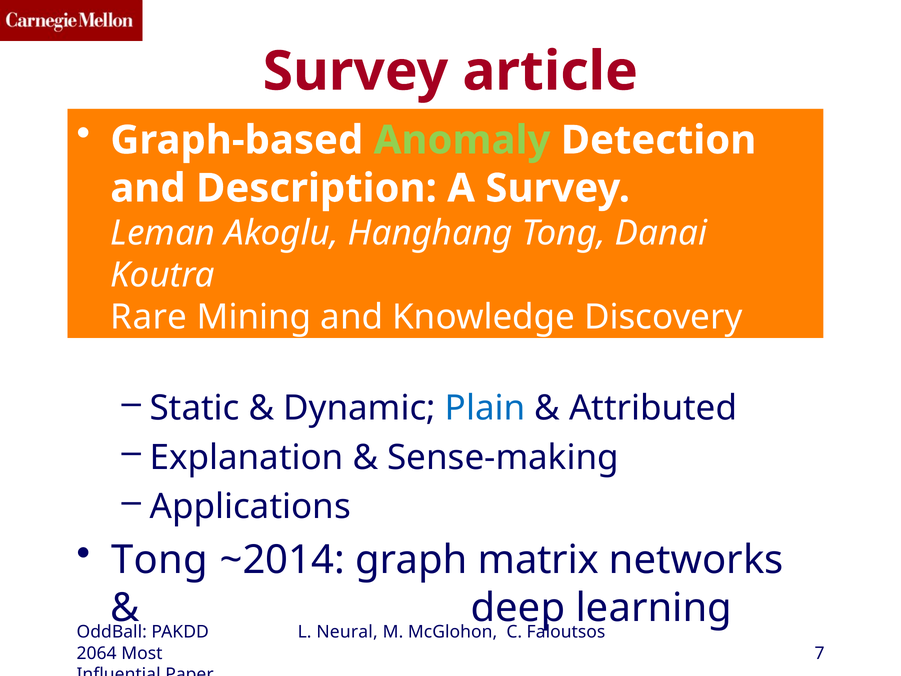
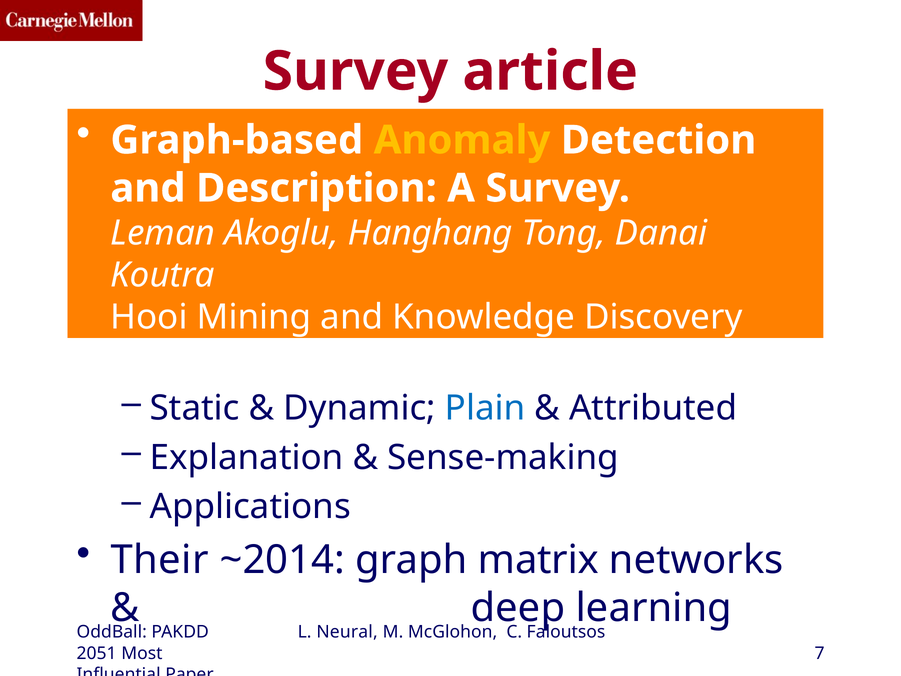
Anomaly colour: light green -> yellow (462, 140)
Rare: Rare -> Hooi (149, 317)
Tong: Tong -> Their (160, 560)
2064: 2064 -> 2051 (97, 653)
